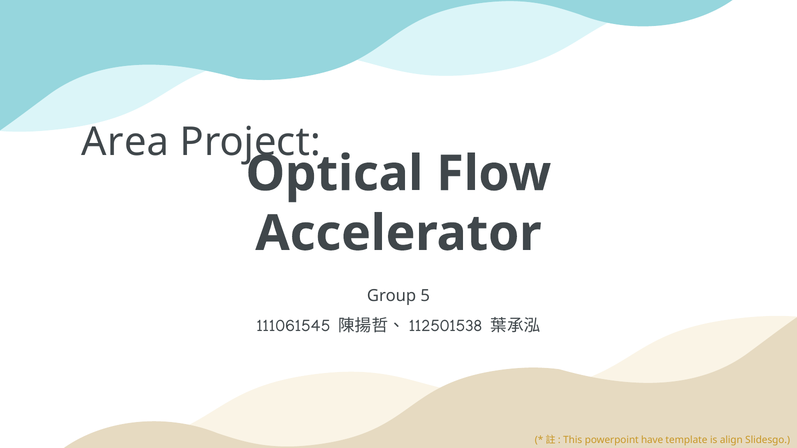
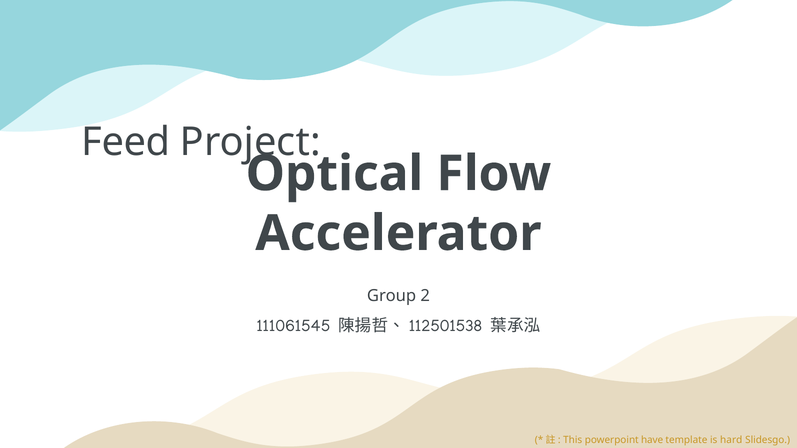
Area: Area -> Feed (126, 142)
5: 5 -> 2 (425, 296)
align: align -> hard (731, 440)
